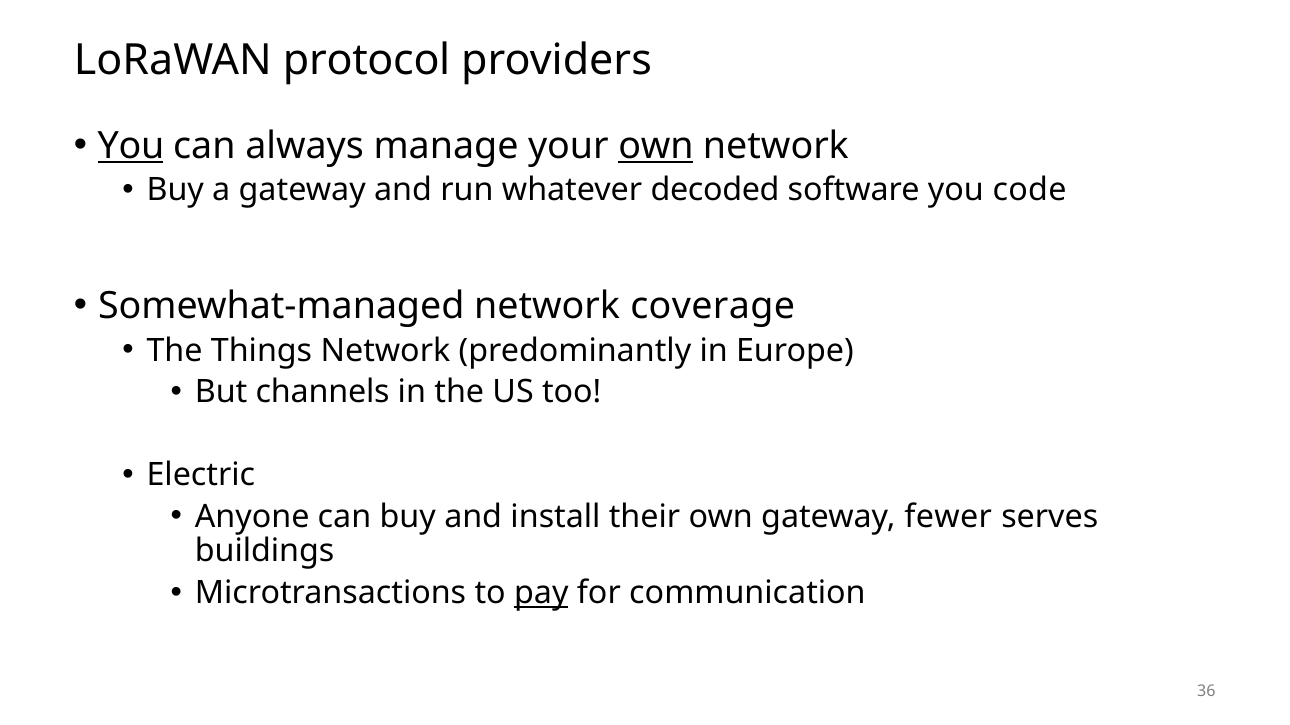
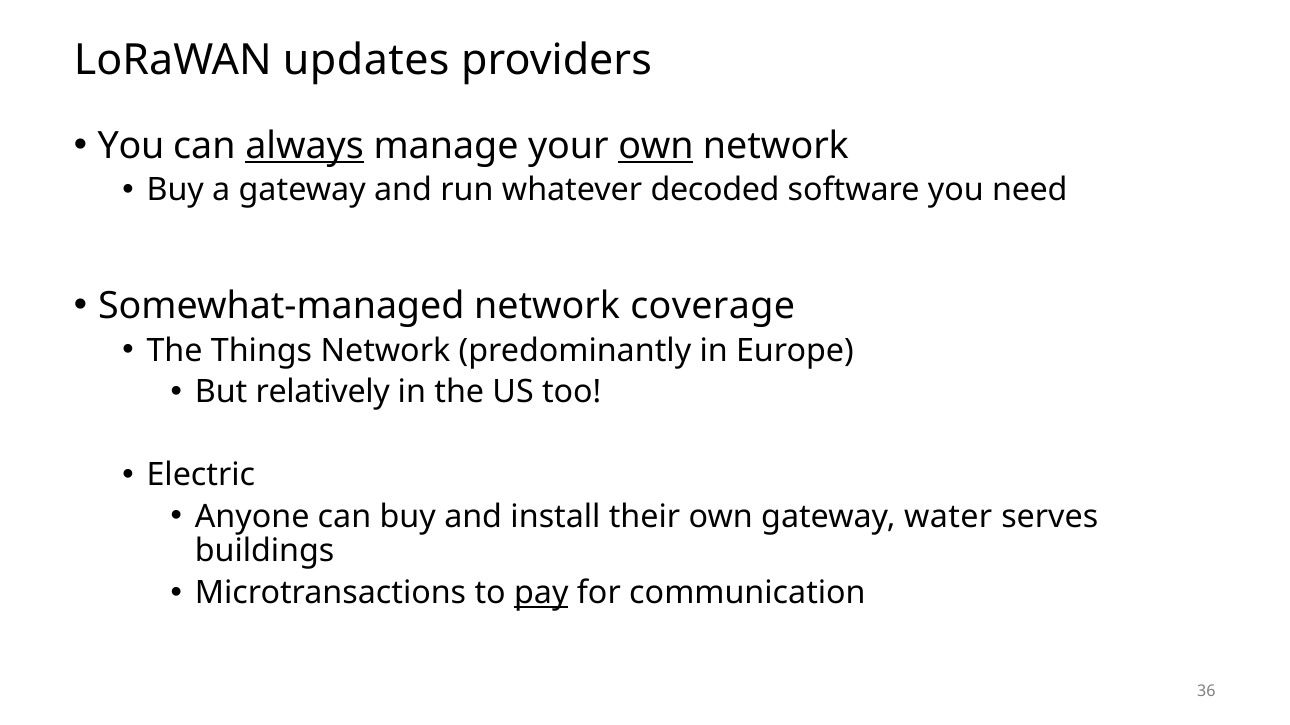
protocol: protocol -> updates (366, 60)
You underline: present -> none (131, 146)
always underline: none -> present (305, 146)
code: code -> need (1030, 190)
channels: channels -> relatively (323, 392)
fewer: fewer -> water (948, 517)
